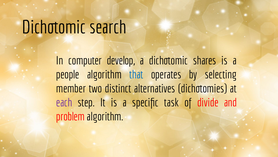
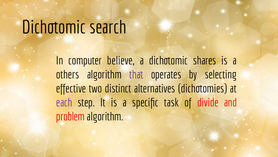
develop: develop -> believe (121, 61)
people: people -> others (68, 74)
that colour: blue -> purple (136, 74)
member: member -> effective (71, 88)
